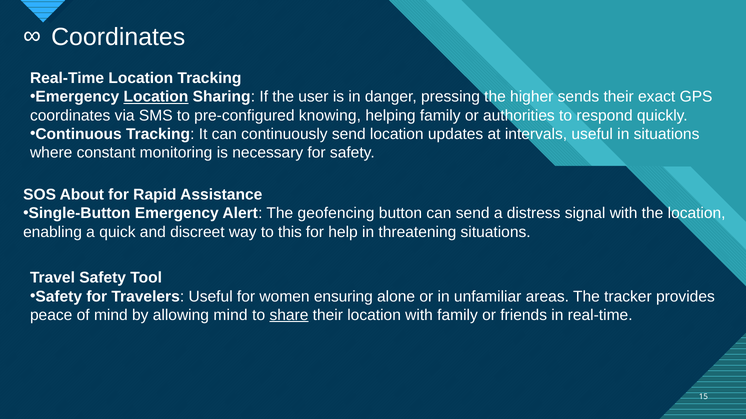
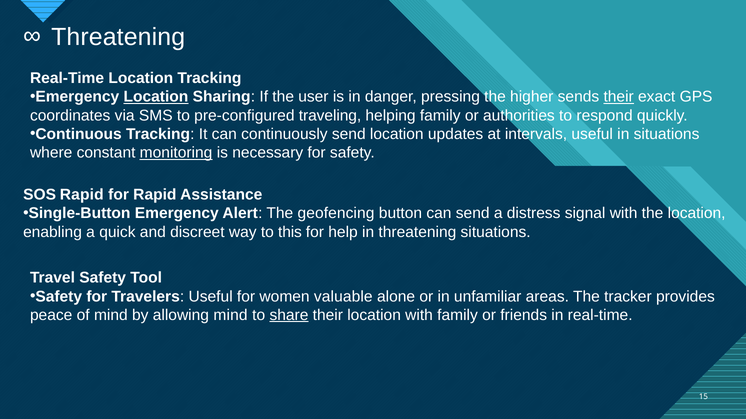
Coordinates: Coordinates -> Threatening (118, 37)
their underline: none -> present (619, 97)
knowing: knowing -> traveling (330, 116)
monitoring underline: none -> present (176, 153)
SOS About: About -> Rapid (82, 195)
ensuring: ensuring -> valuable (343, 297)
